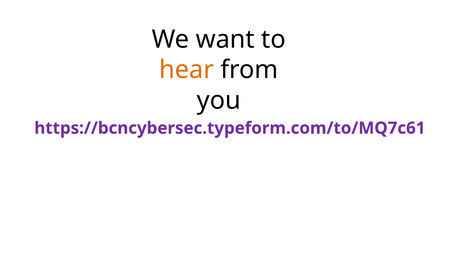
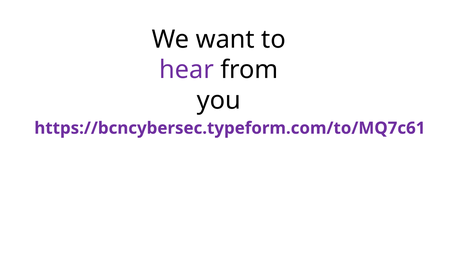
hear colour: orange -> purple (187, 70)
